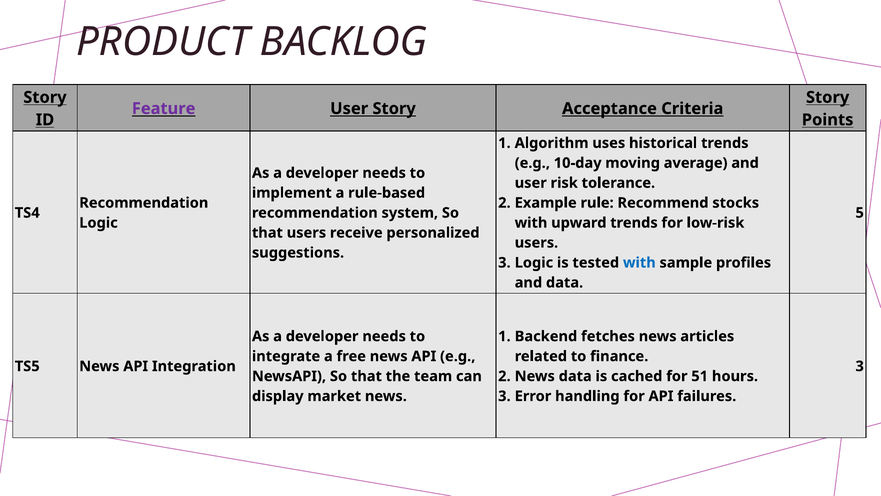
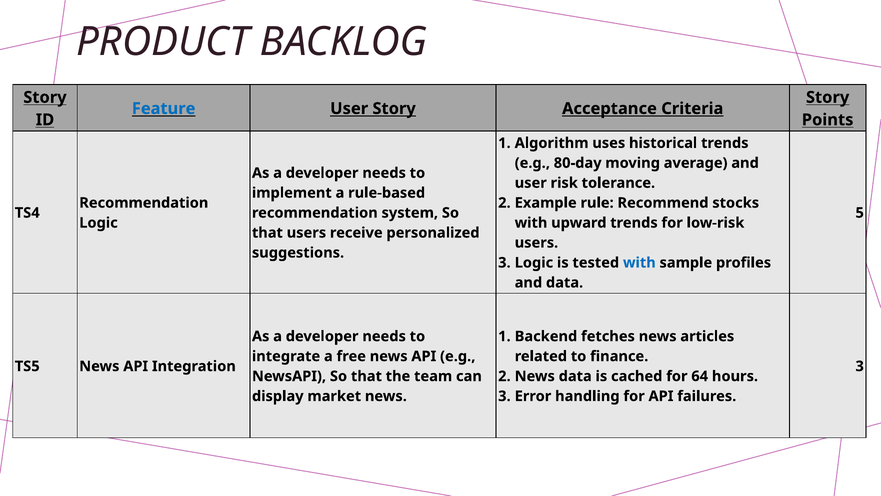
Feature colour: purple -> blue (164, 108)
10-day: 10-day -> 80-day (578, 163)
51: 51 -> 64 (700, 376)
